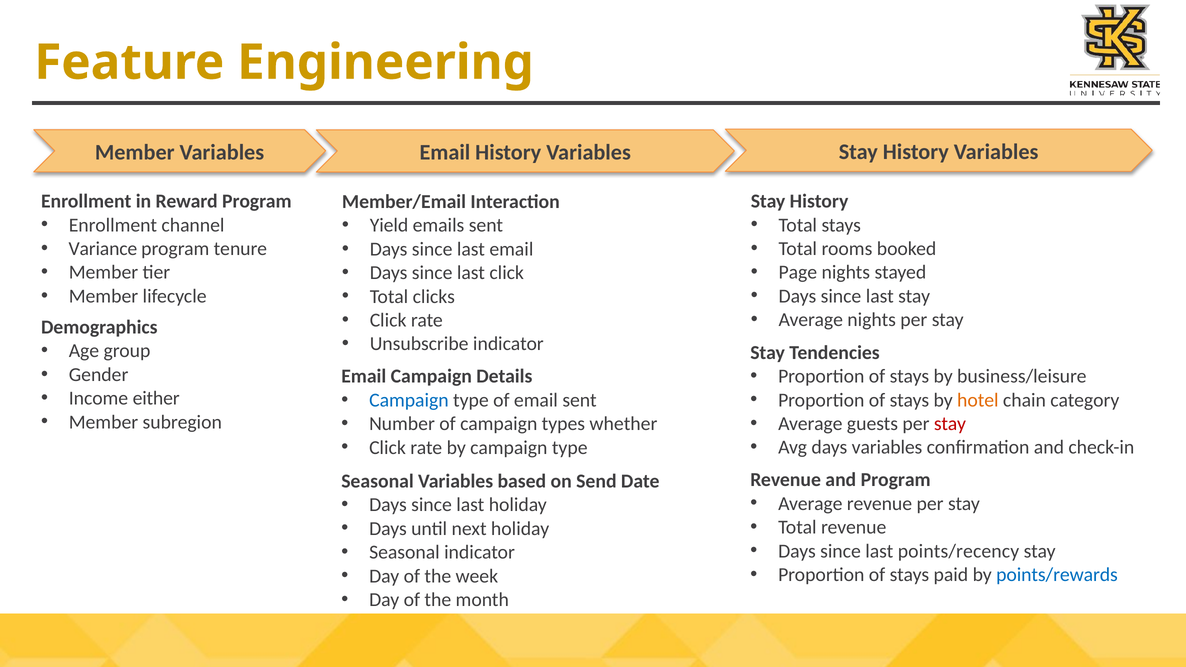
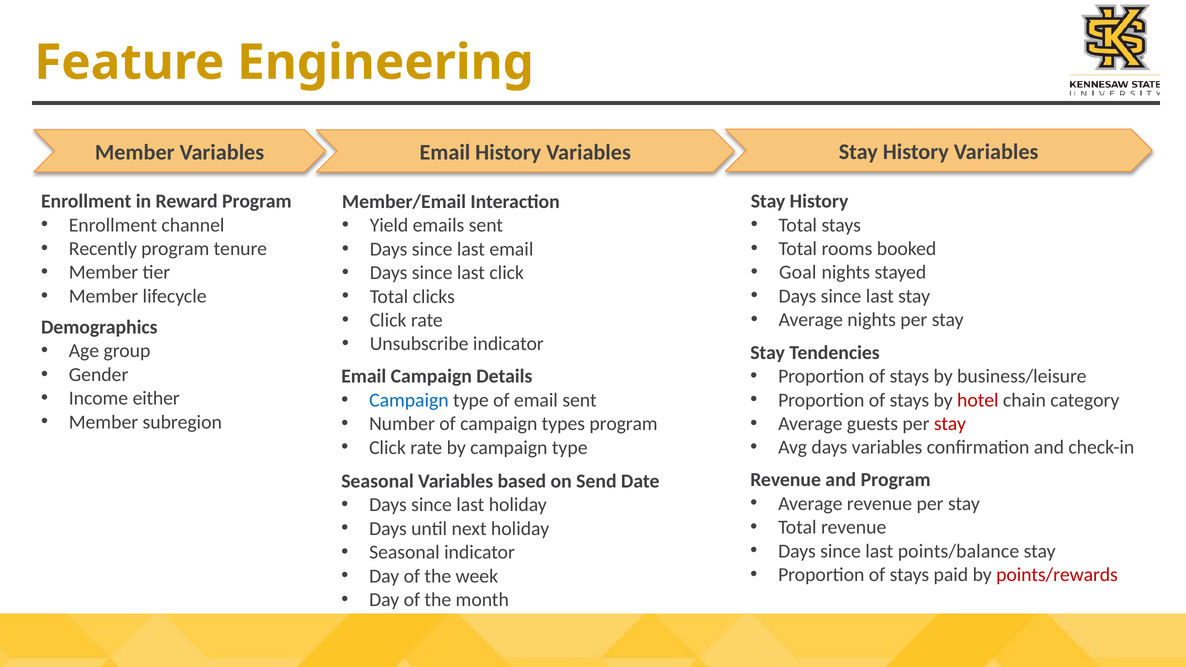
Variance: Variance -> Recently (103, 249)
Page: Page -> Goal (798, 272)
hotel colour: orange -> red (978, 400)
types whether: whether -> program (624, 424)
points/recency: points/recency -> points/balance (958, 551)
points/rewards colour: blue -> red (1057, 575)
